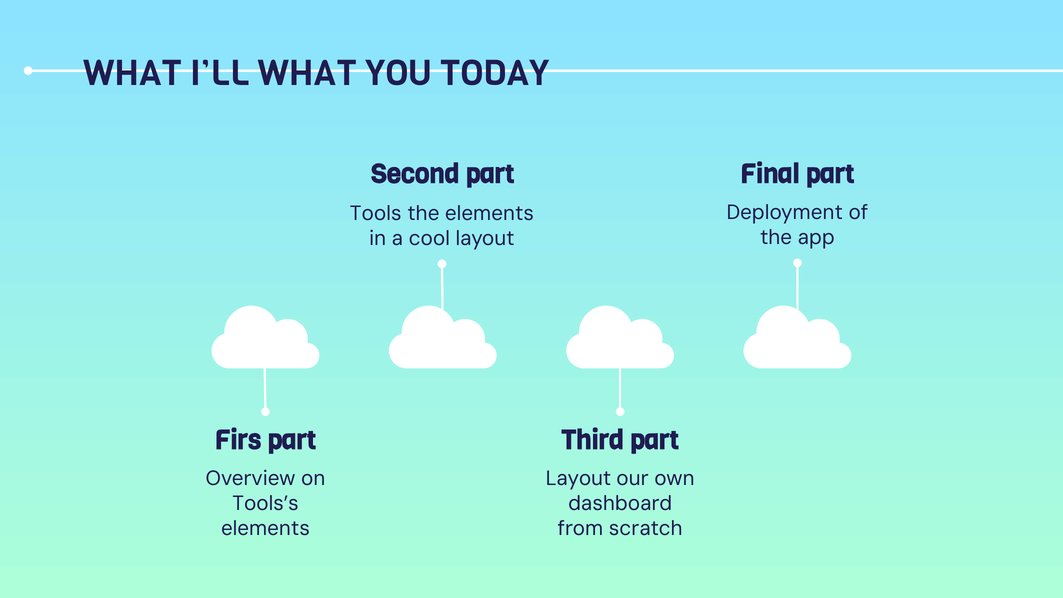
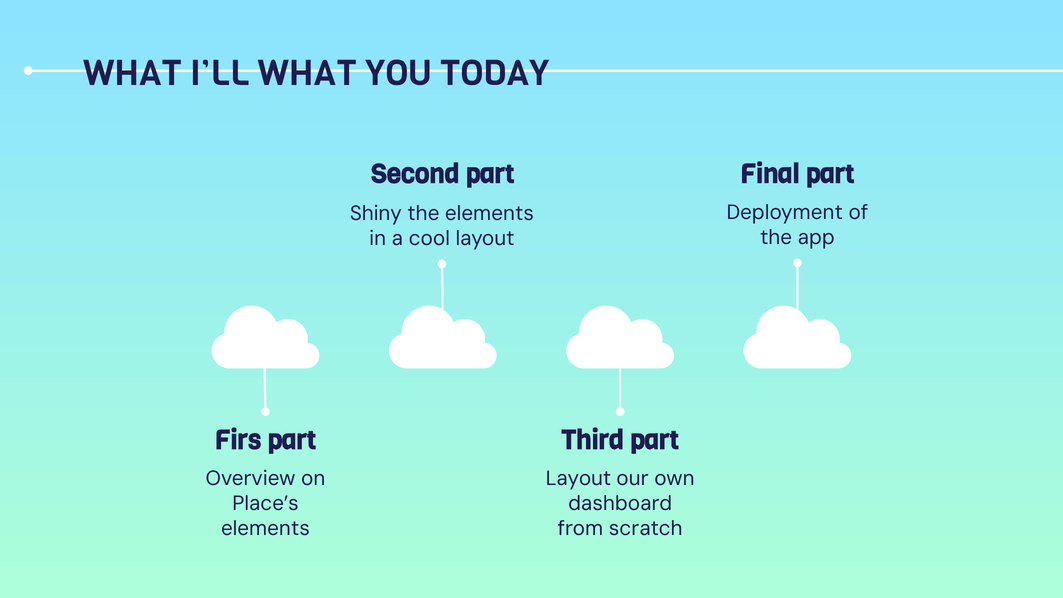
Tools: Tools -> Shiny (376, 213)
Tools’s: Tools’s -> Place’s (266, 503)
